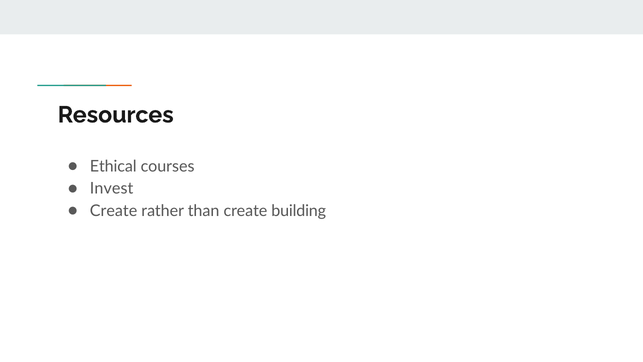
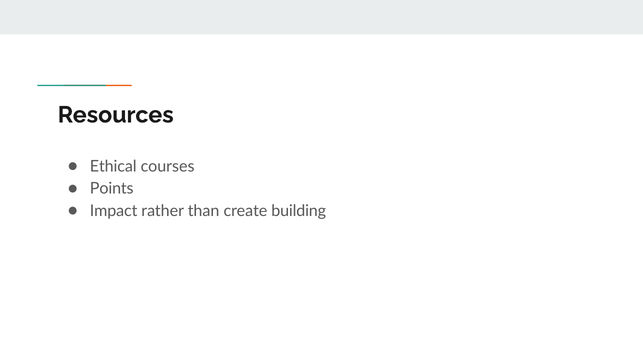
Invest: Invest -> Points (112, 188)
Create: Create -> Impact (114, 211)
